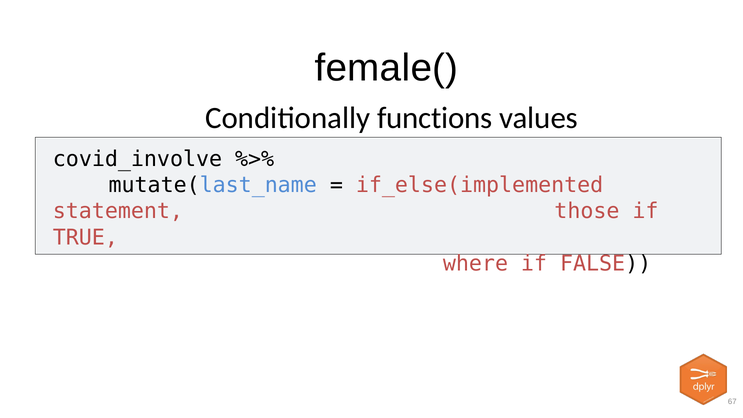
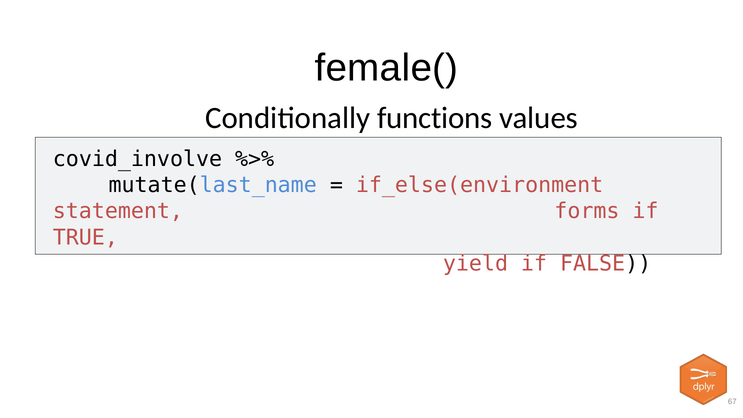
if_else(implemented: if_else(implemented -> if_else(environment (480, 185)
those: those -> forms (587, 211)
where: where -> yield (475, 263)
